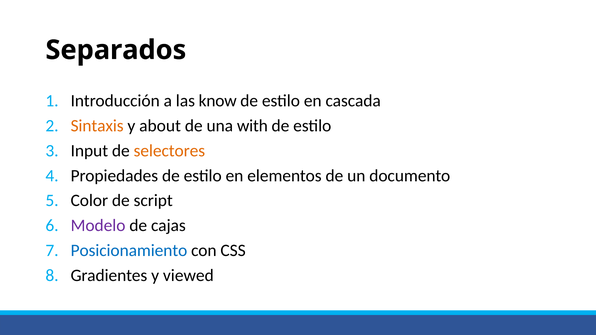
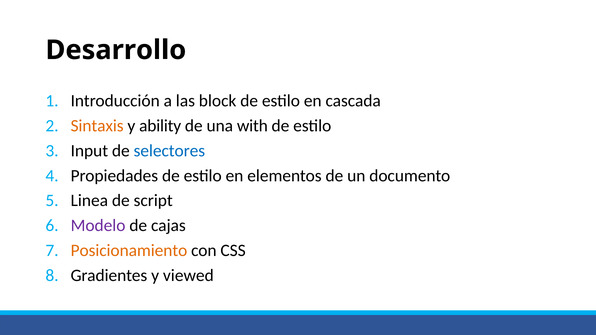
Separados: Separados -> Desarrollo (116, 50)
know: know -> block (218, 101)
about: about -> ability (160, 126)
selectores colour: orange -> blue (169, 151)
Color: Color -> Linea (89, 201)
Posicionamiento colour: blue -> orange (129, 251)
